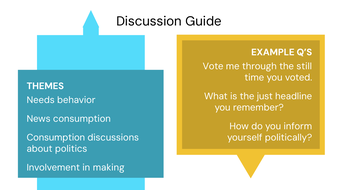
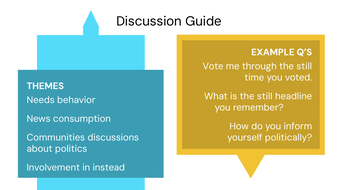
is the just: just -> still (265, 96)
Consumption: Consumption -> Communities (56, 138)
making: making -> instead (109, 168)
